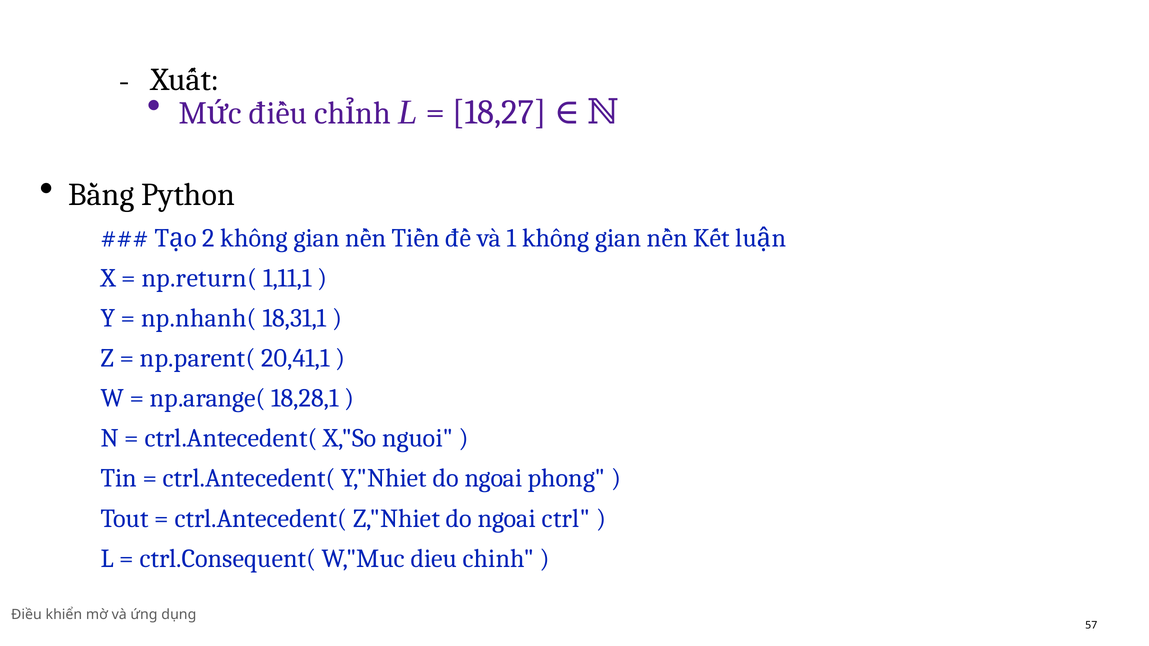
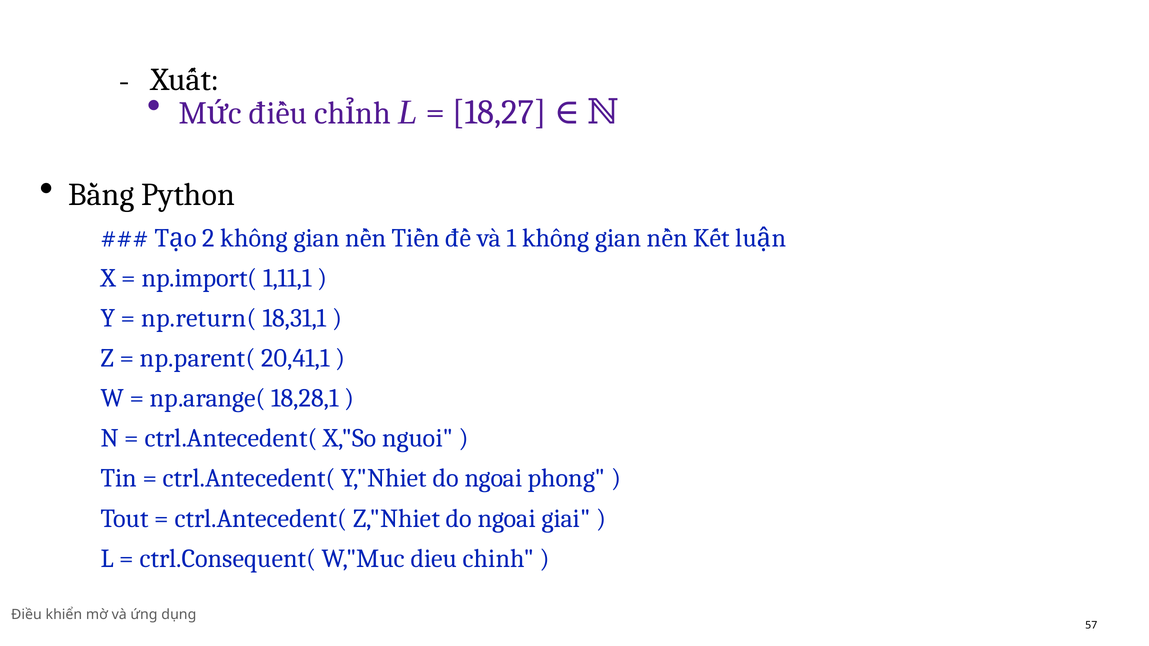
np.return(: np.return( -> np.import( (200, 278)
np.nhanh(: np.nhanh( -> np.return( (199, 318)
ctrl: ctrl -> giai (566, 519)
